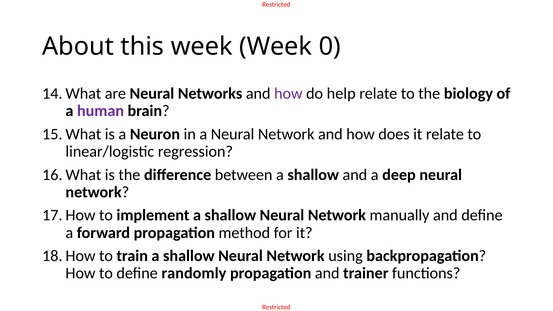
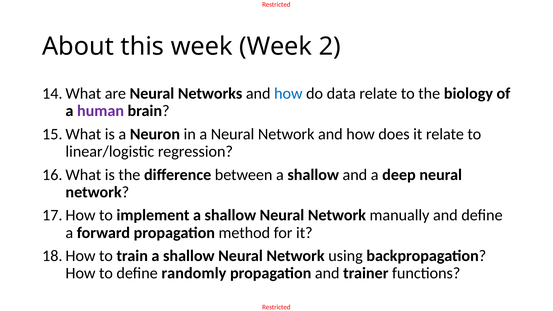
0: 0 -> 2 (330, 46)
how colour: purple -> blue (288, 93)
help: help -> data (341, 93)
